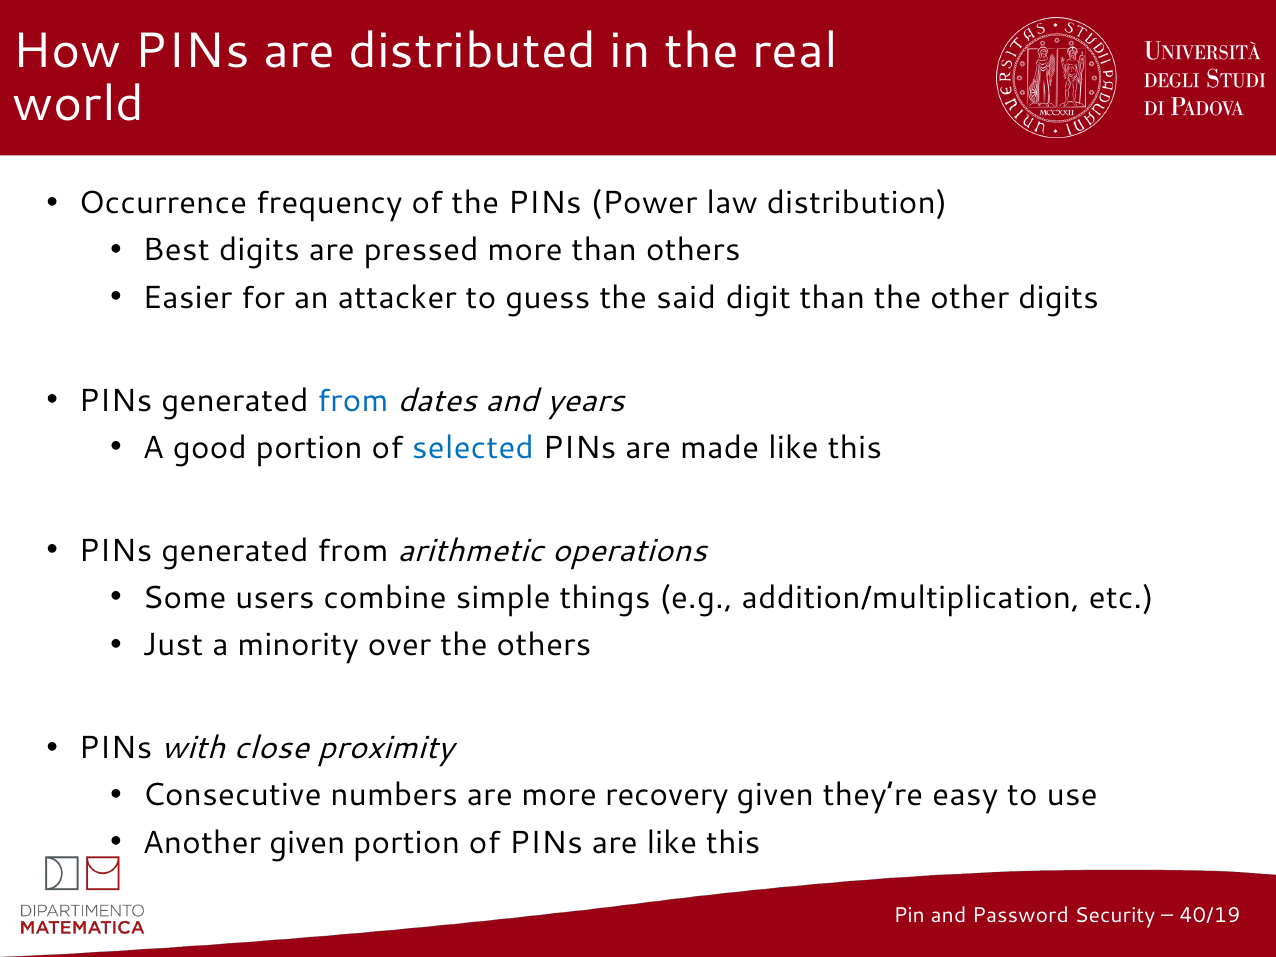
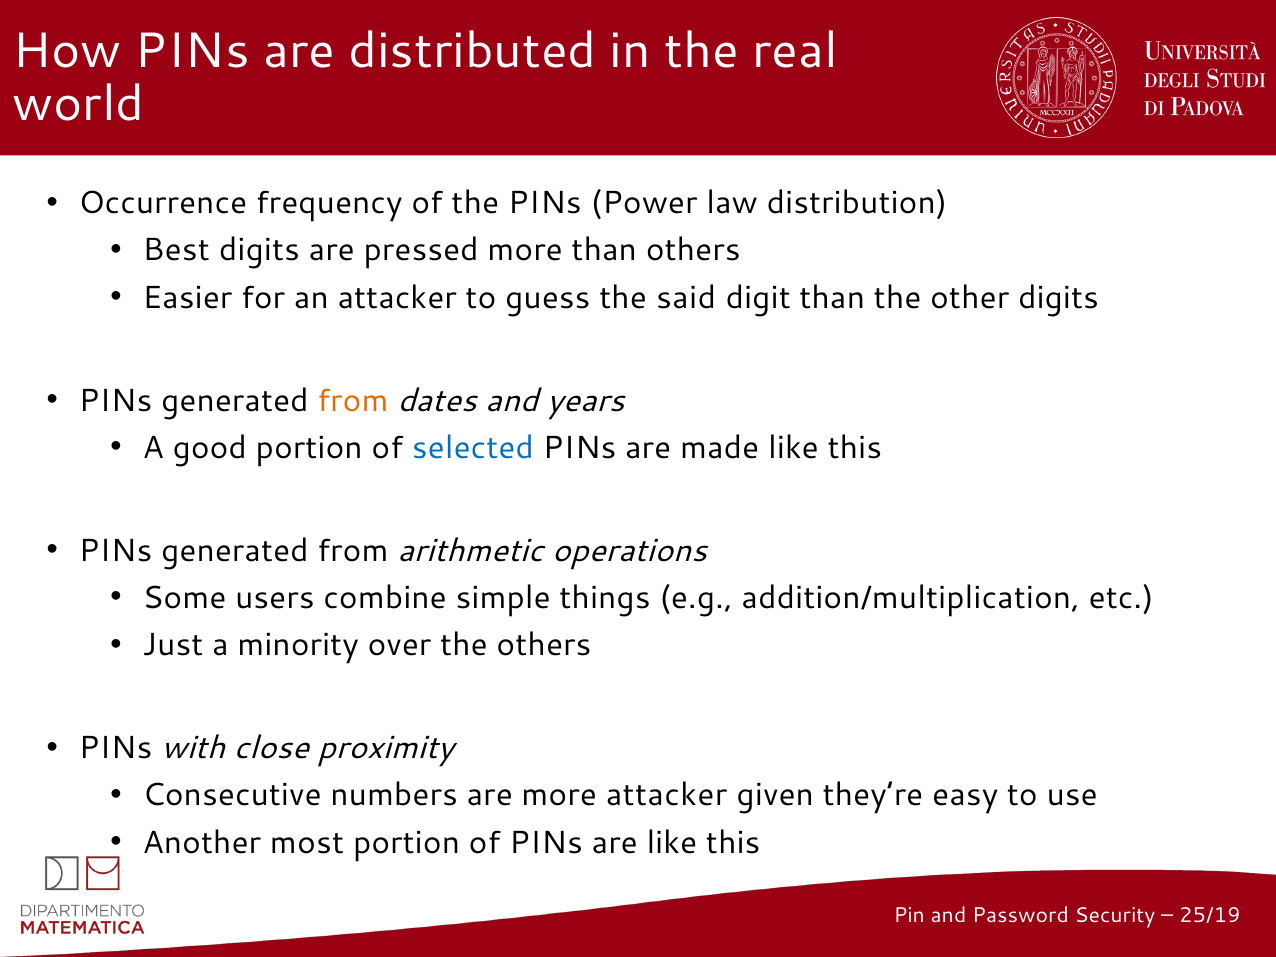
from colour: blue -> orange (353, 401)
more recovery: recovery -> attacker (667, 795)
Another given: given -> most (307, 843)
40/19: 40/19 -> 25/19 (1210, 915)
